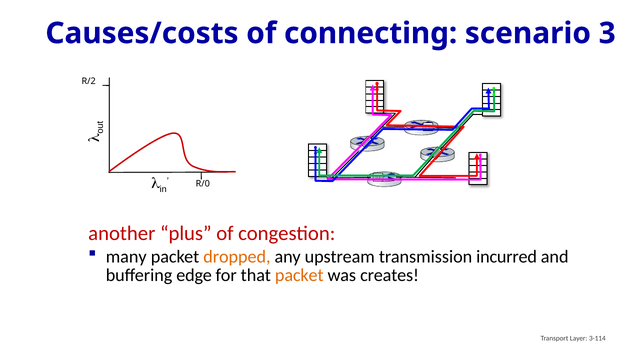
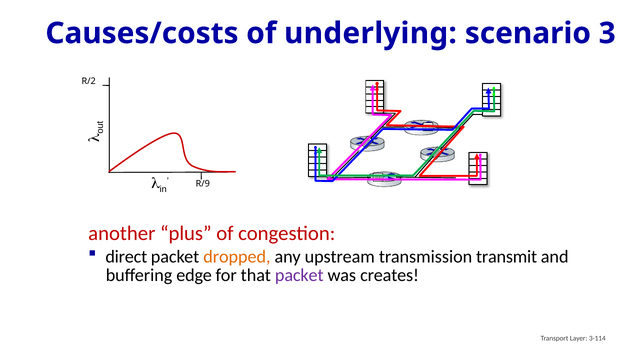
connecting: connecting -> underlying (370, 33)
R/0: R/0 -> R/9 (203, 184)
many: many -> direct (126, 257)
incurred: incurred -> transmit (507, 257)
packet colour: orange -> purple (299, 275)
